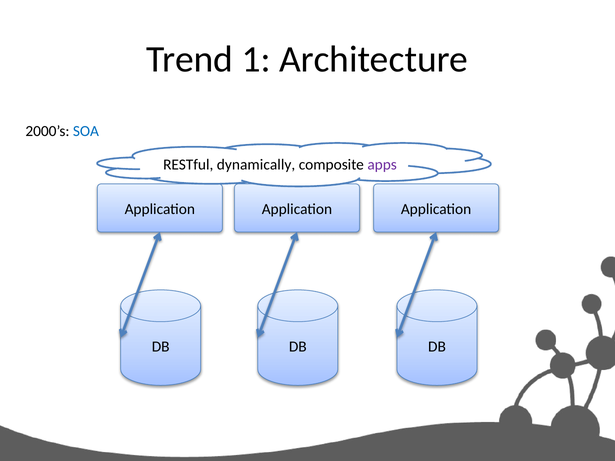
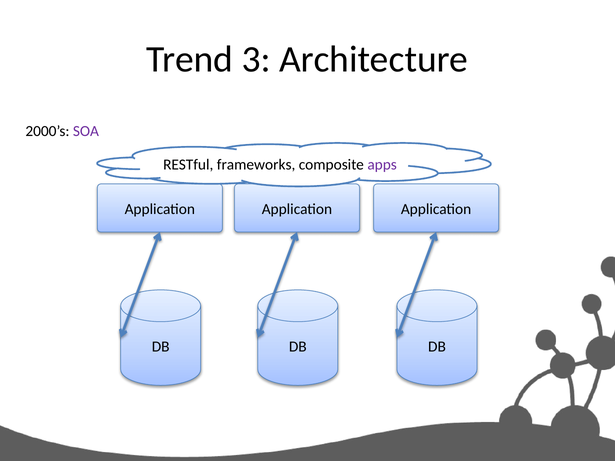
1: 1 -> 3 (256, 60)
SOA colour: blue -> purple (86, 131)
dynamically: dynamically -> frameworks (256, 165)
